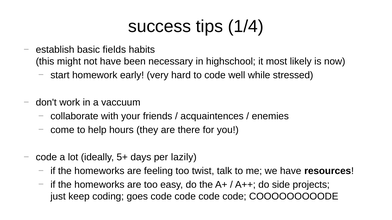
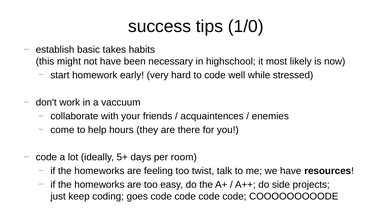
1/4: 1/4 -> 1/0 (246, 26)
fields: fields -> takes (114, 50)
lazily: lazily -> room (184, 158)
